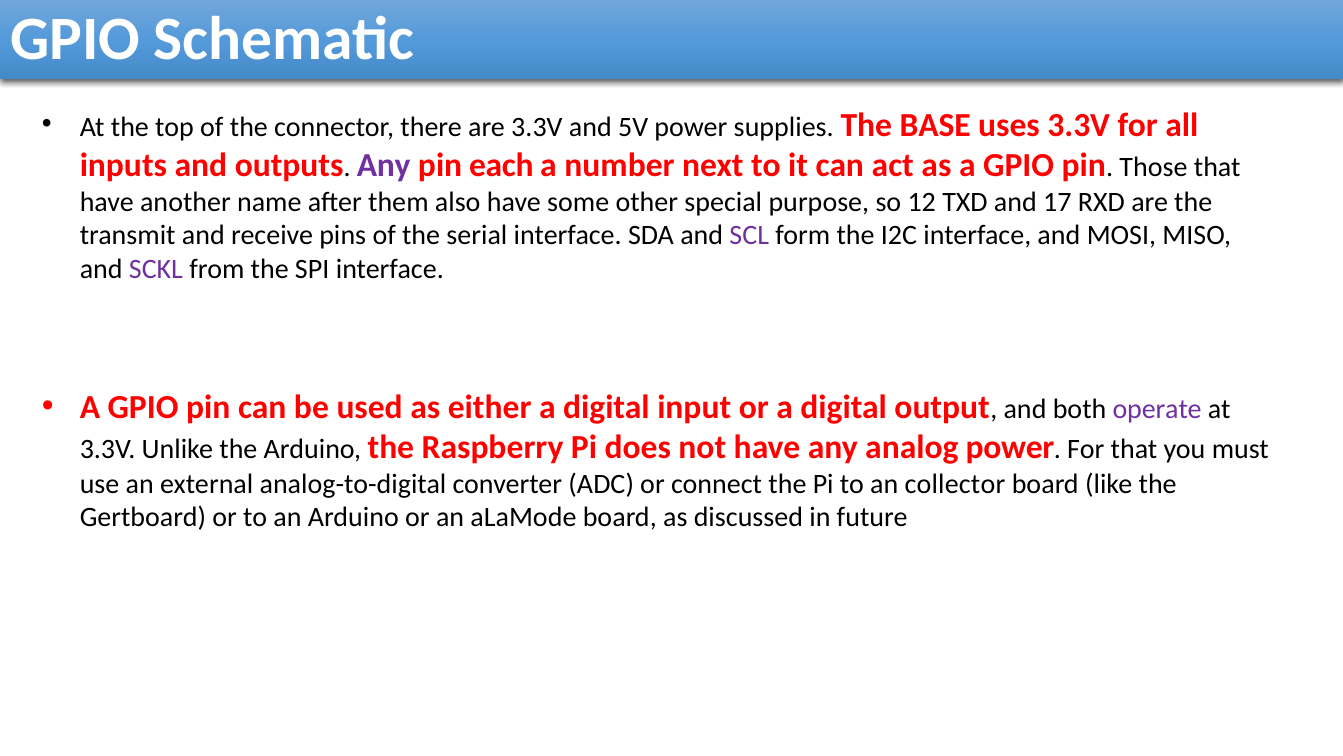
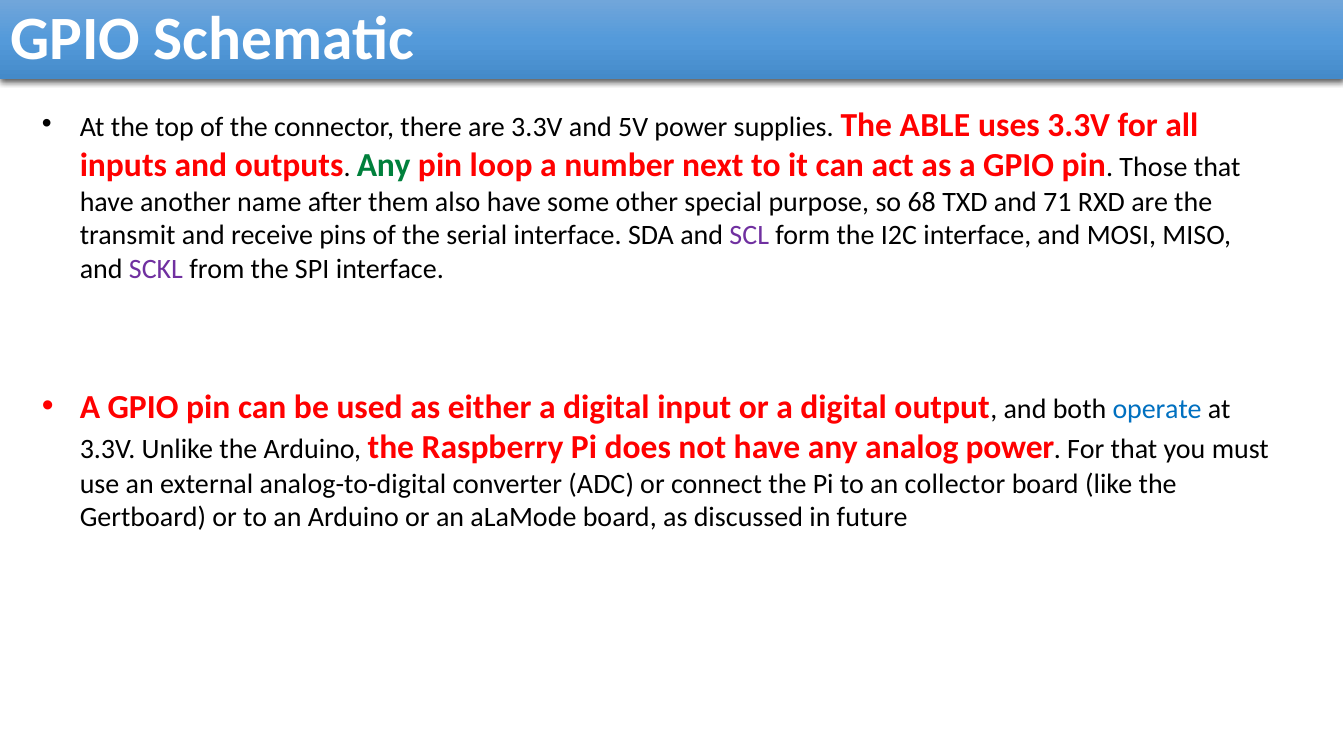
BASE: BASE -> ABLE (935, 125)
Any colour: purple -> green (384, 165)
each: each -> loop (501, 165)
12: 12 -> 68 (922, 202)
17: 17 -> 71 (1057, 202)
operate colour: purple -> blue (1157, 409)
